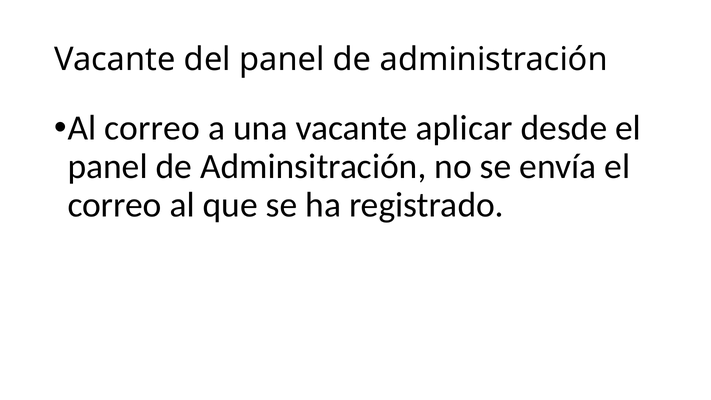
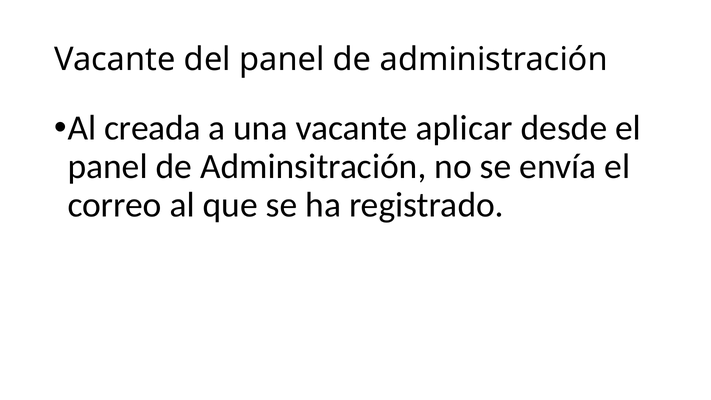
Al correo: correo -> creada (152, 128)
